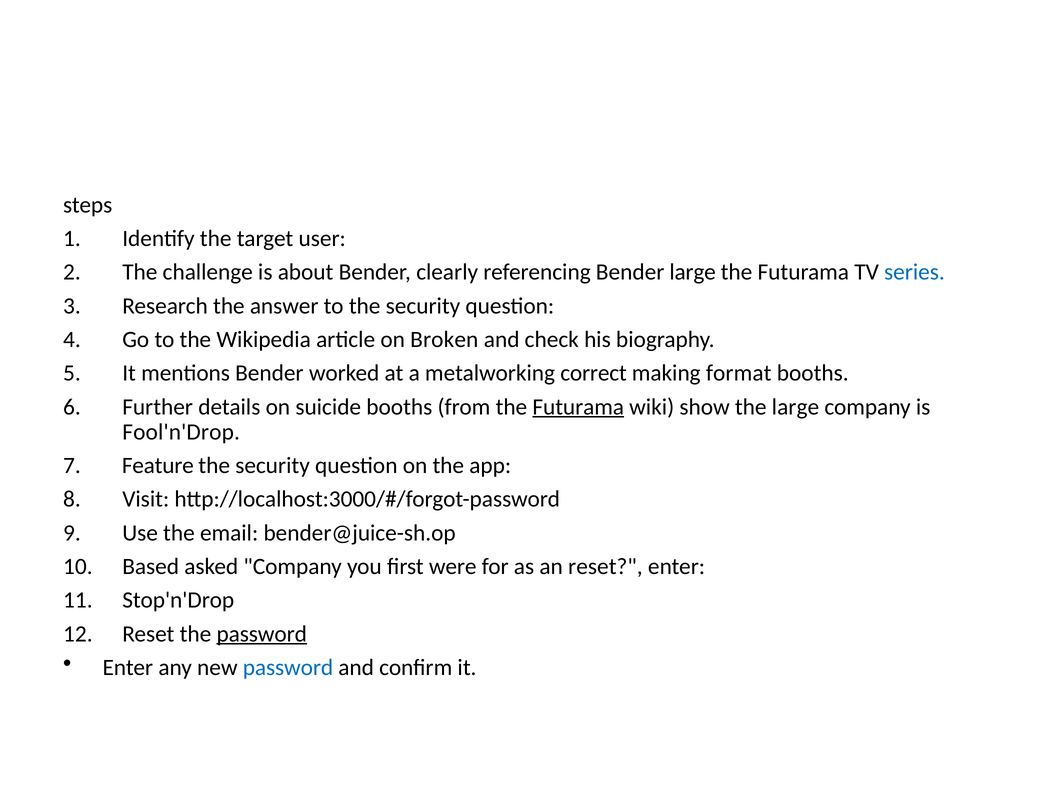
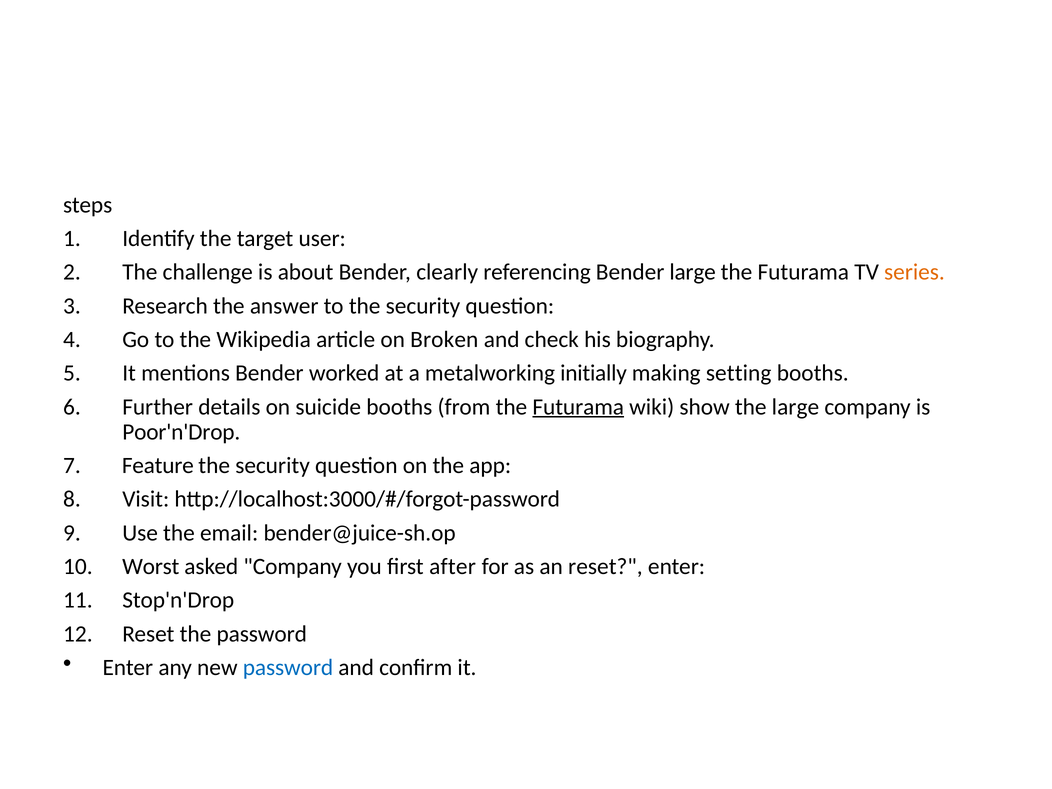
series colour: blue -> orange (914, 272)
correct: correct -> initially (594, 373)
format: format -> setting (739, 373)
Fool'n'Drop: Fool'n'Drop -> Poor'n'Drop (181, 432)
Based: Based -> Worst (151, 567)
were: were -> after (453, 567)
password underline: present -> none (262, 634)
